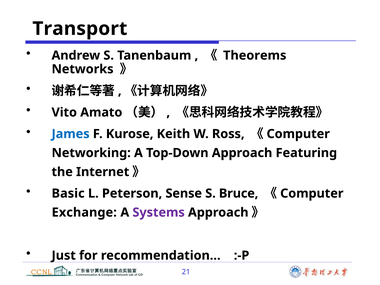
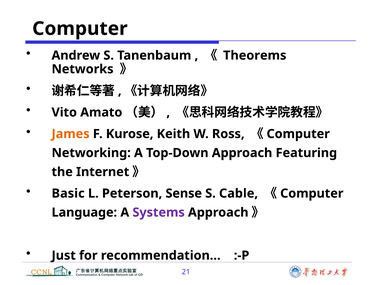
Transport: Transport -> Computer (80, 29)
James colour: blue -> orange (71, 134)
Bruce: Bruce -> Cable (239, 193)
Exchange: Exchange -> Language (84, 212)
